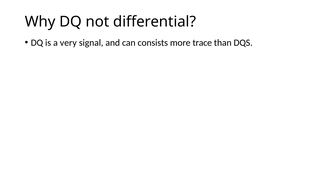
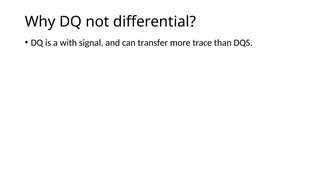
very: very -> with (68, 43)
consists: consists -> transfer (153, 43)
